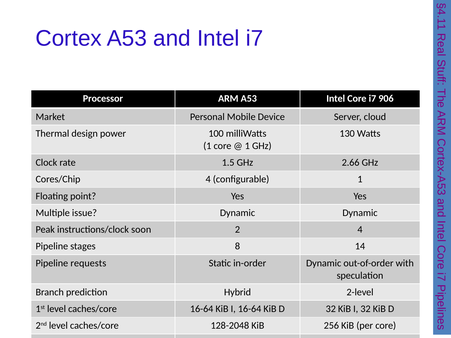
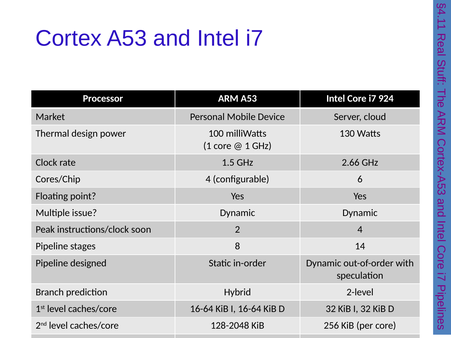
906: 906 -> 924 (386, 99)
configurable 1: 1 -> 6 (360, 179)
requests: requests -> designed (88, 263)
